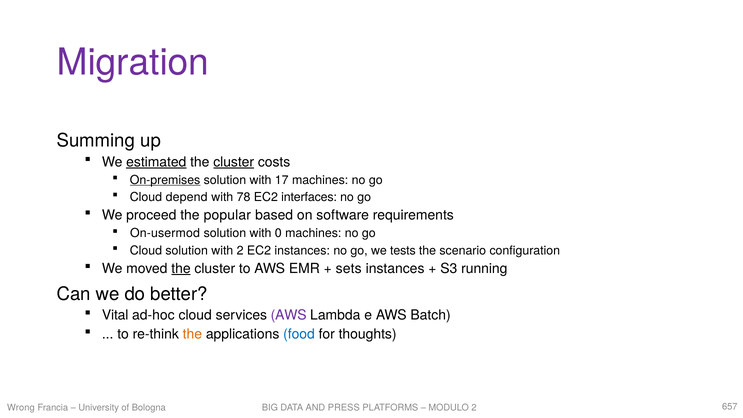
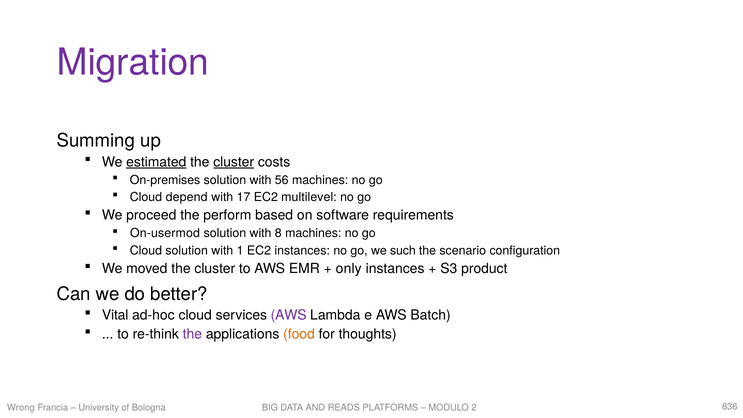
On-premises underline: present -> none (165, 180)
17: 17 -> 56 (282, 180)
78: 78 -> 17 (244, 197)
interfaces: interfaces -> multilevel (309, 197)
popular: popular -> perform (227, 215)
0: 0 -> 8 (278, 233)
with 2: 2 -> 1 (240, 251)
tests: tests -> such (403, 251)
the underline: present -> none (181, 269)
sets: sets -> only (349, 269)
running: running -> product (484, 269)
the colour: orange -> purple (192, 334)
food colour: blue -> orange (299, 334)
PRESS: PRESS -> READS (344, 407)
657: 657 -> 836 (730, 406)
